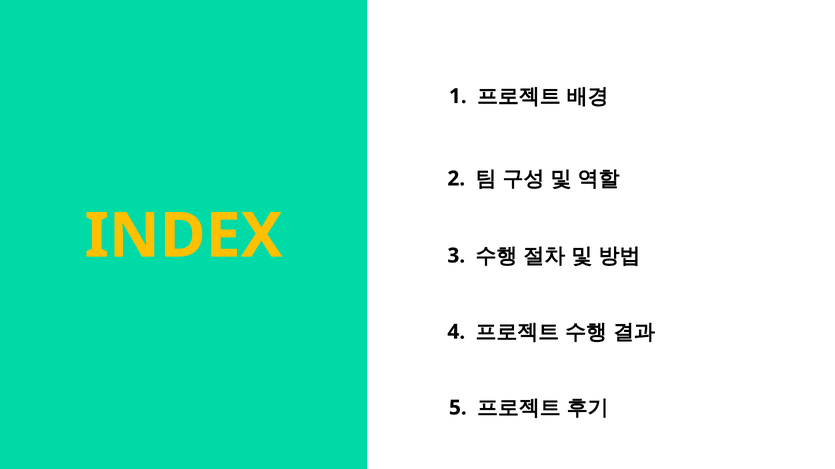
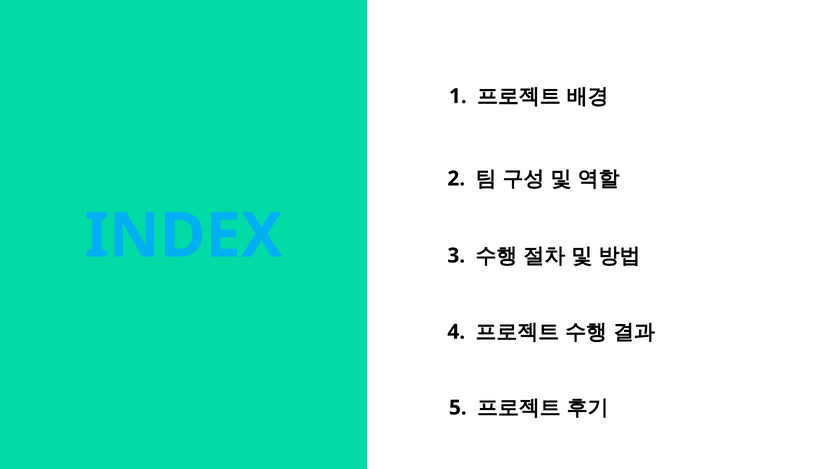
INDEX colour: yellow -> light blue (184, 236)
